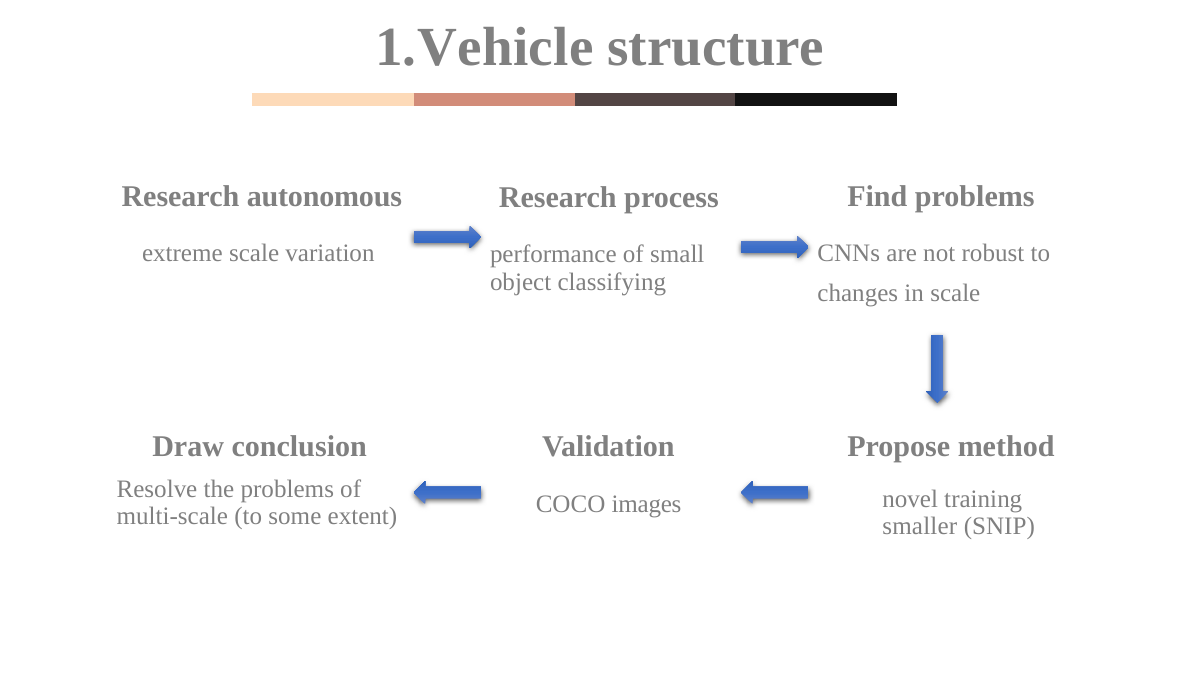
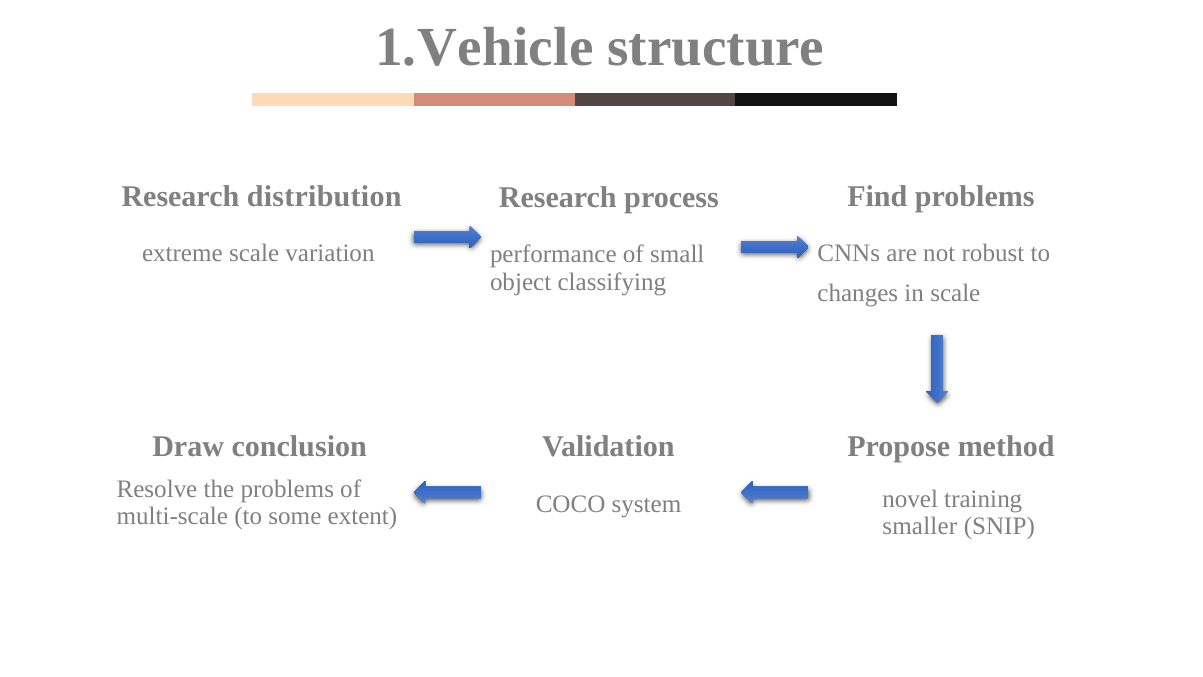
autonomous: autonomous -> distribution (324, 196)
images: images -> system (646, 504)
